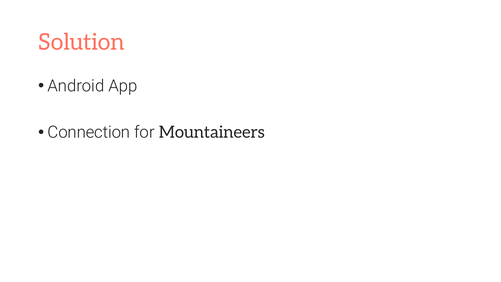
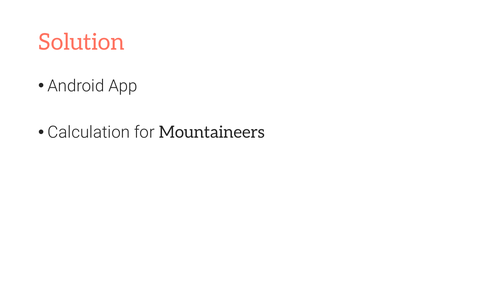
Connection: Connection -> Calculation (89, 132)
